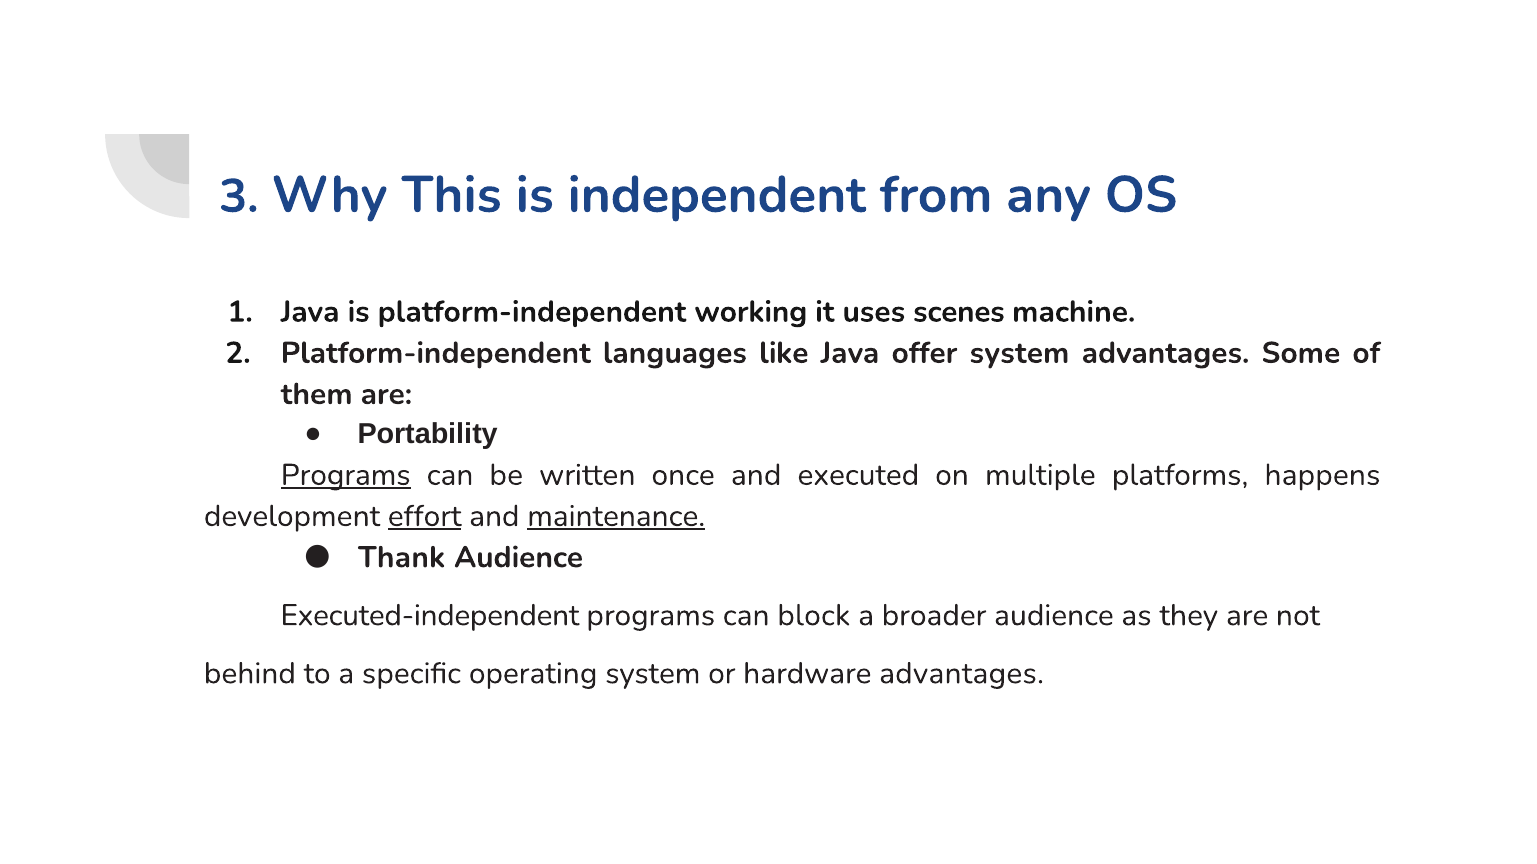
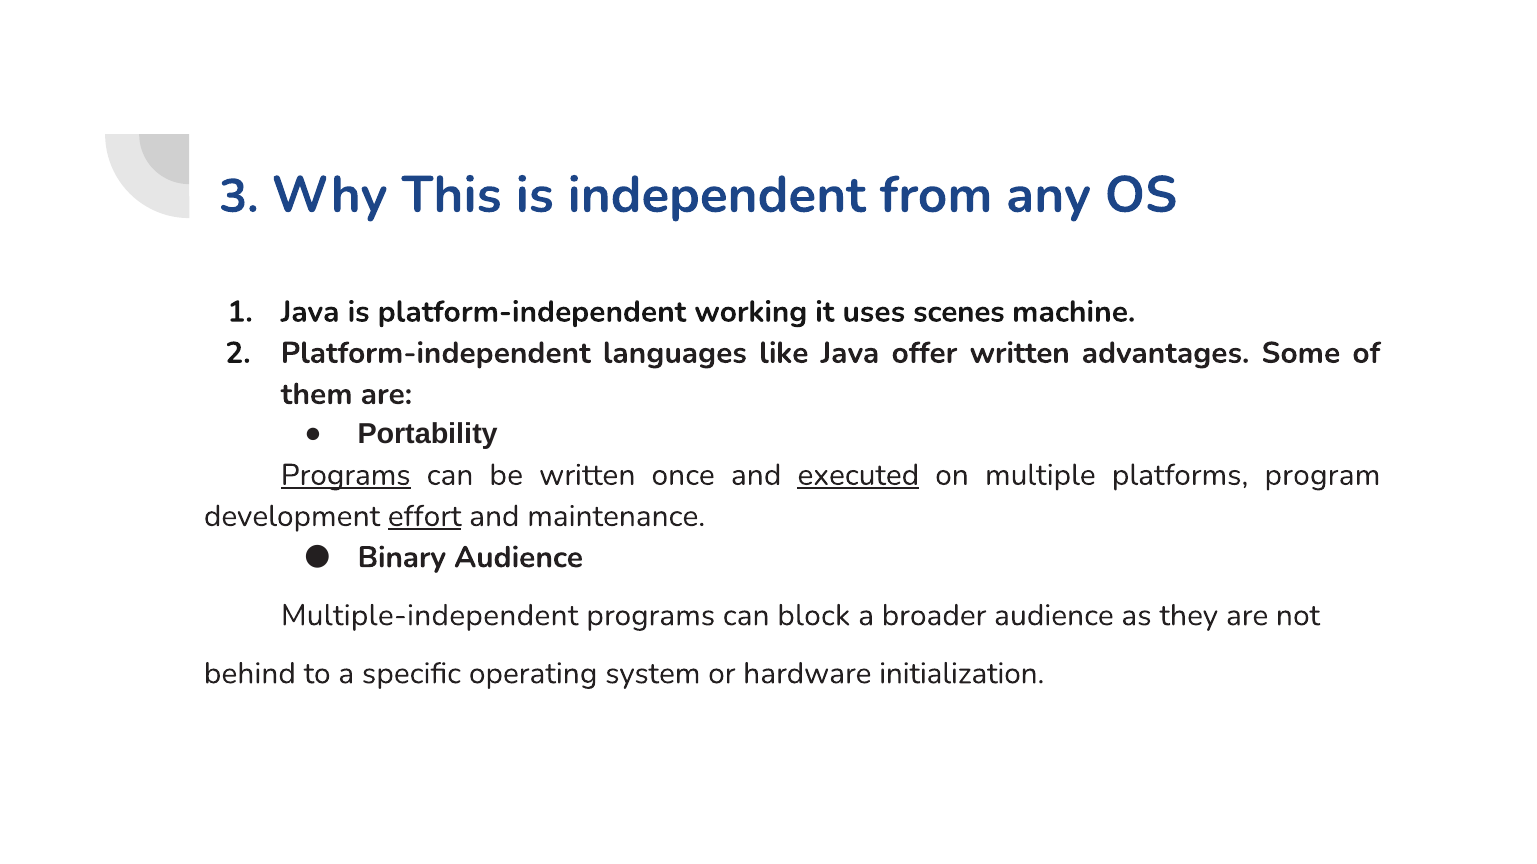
offer system: system -> written (1020, 353)
executed underline: none -> present (858, 475)
happens: happens -> program (1322, 475)
maintenance underline: present -> none (616, 516)
Thank: Thank -> Binary (402, 558)
Executed-independent: Executed-independent -> Multiple-independent (430, 616)
hardware advantages: advantages -> initialization (962, 674)
